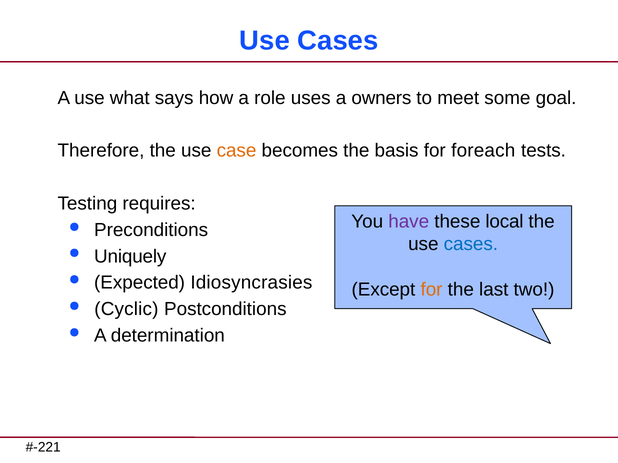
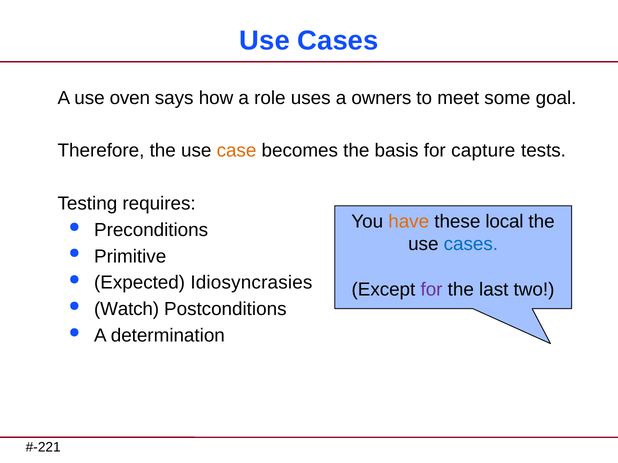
what: what -> oven (130, 98)
foreach: foreach -> capture (483, 151)
have colour: purple -> orange (409, 222)
Uniquely: Uniquely -> Primitive (130, 257)
for colour: orange -> purple (432, 290)
Cyclic: Cyclic -> Watch (127, 309)
